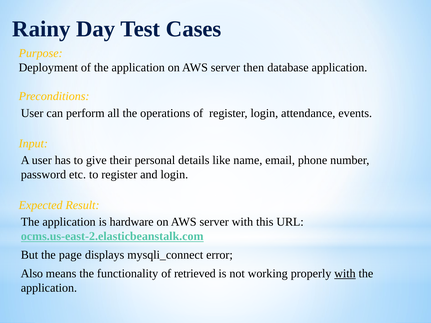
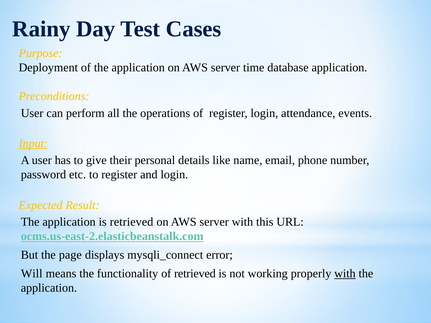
then: then -> time (254, 68)
Input underline: none -> present (33, 144)
is hardware: hardware -> retrieved (132, 222)
Also: Also -> Will (32, 274)
